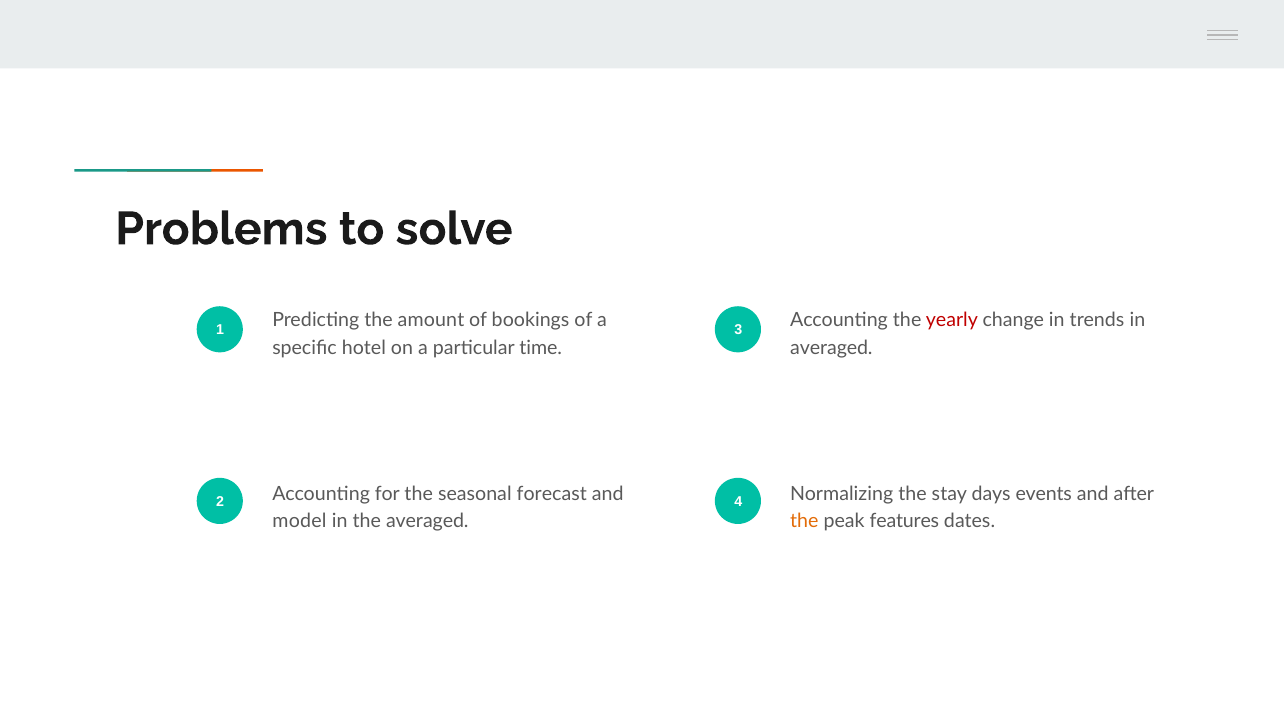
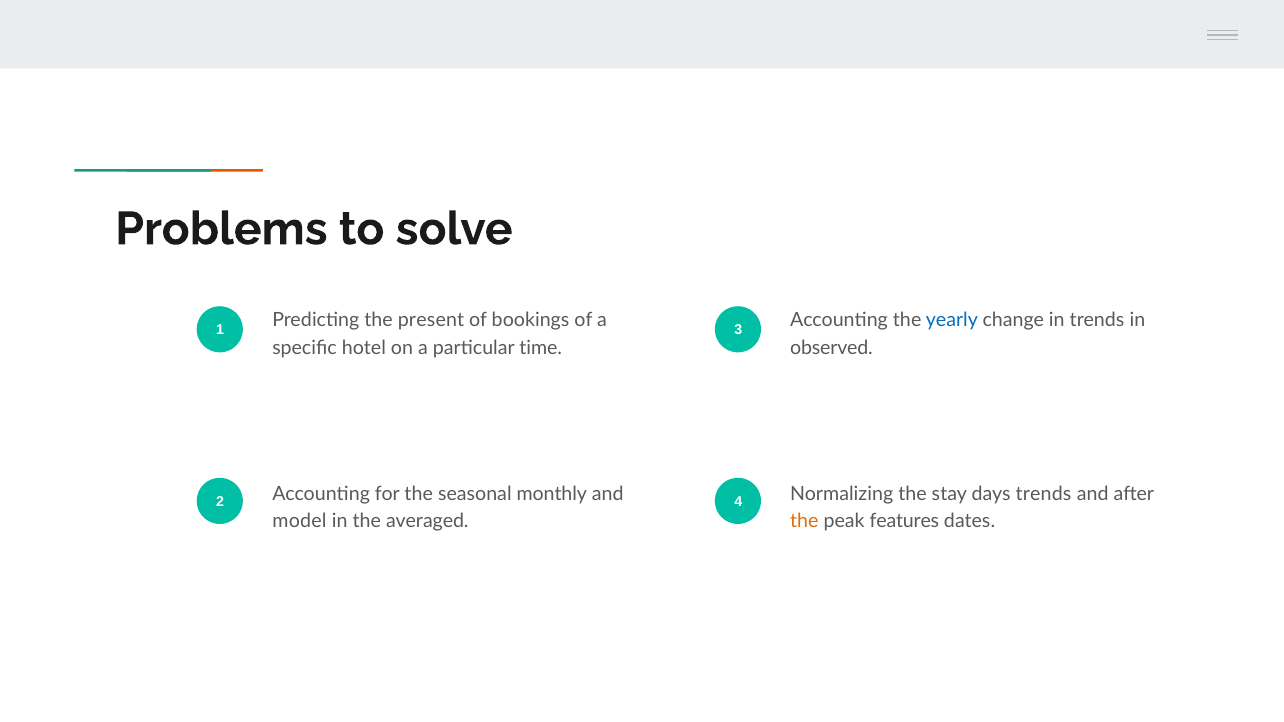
amount: amount -> present (431, 321)
yearly colour: red -> blue (952, 321)
averaged: averaged -> observed (831, 348)
forecast: forecast -> monthly (552, 494)
days events: events -> trends (1044, 494)
